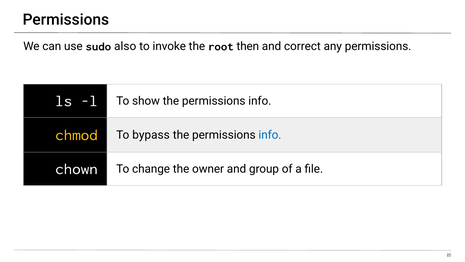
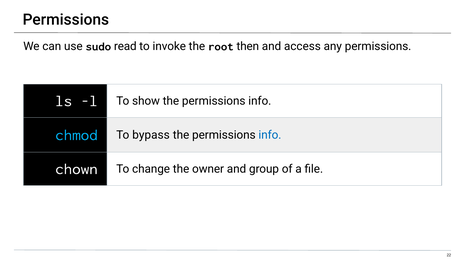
also: also -> read (125, 46)
correct: correct -> access (302, 46)
chmod colour: yellow -> light blue (76, 135)
